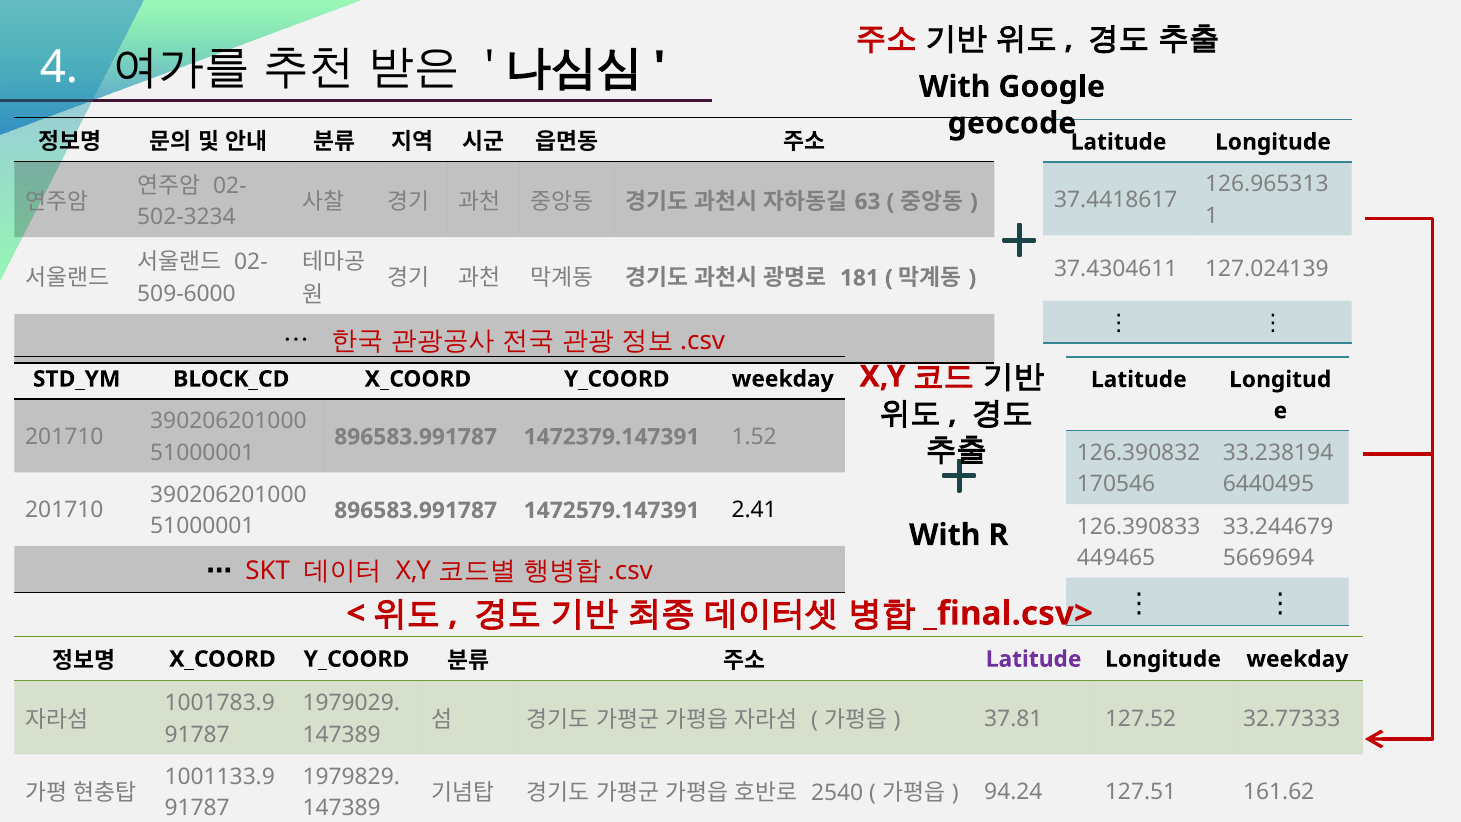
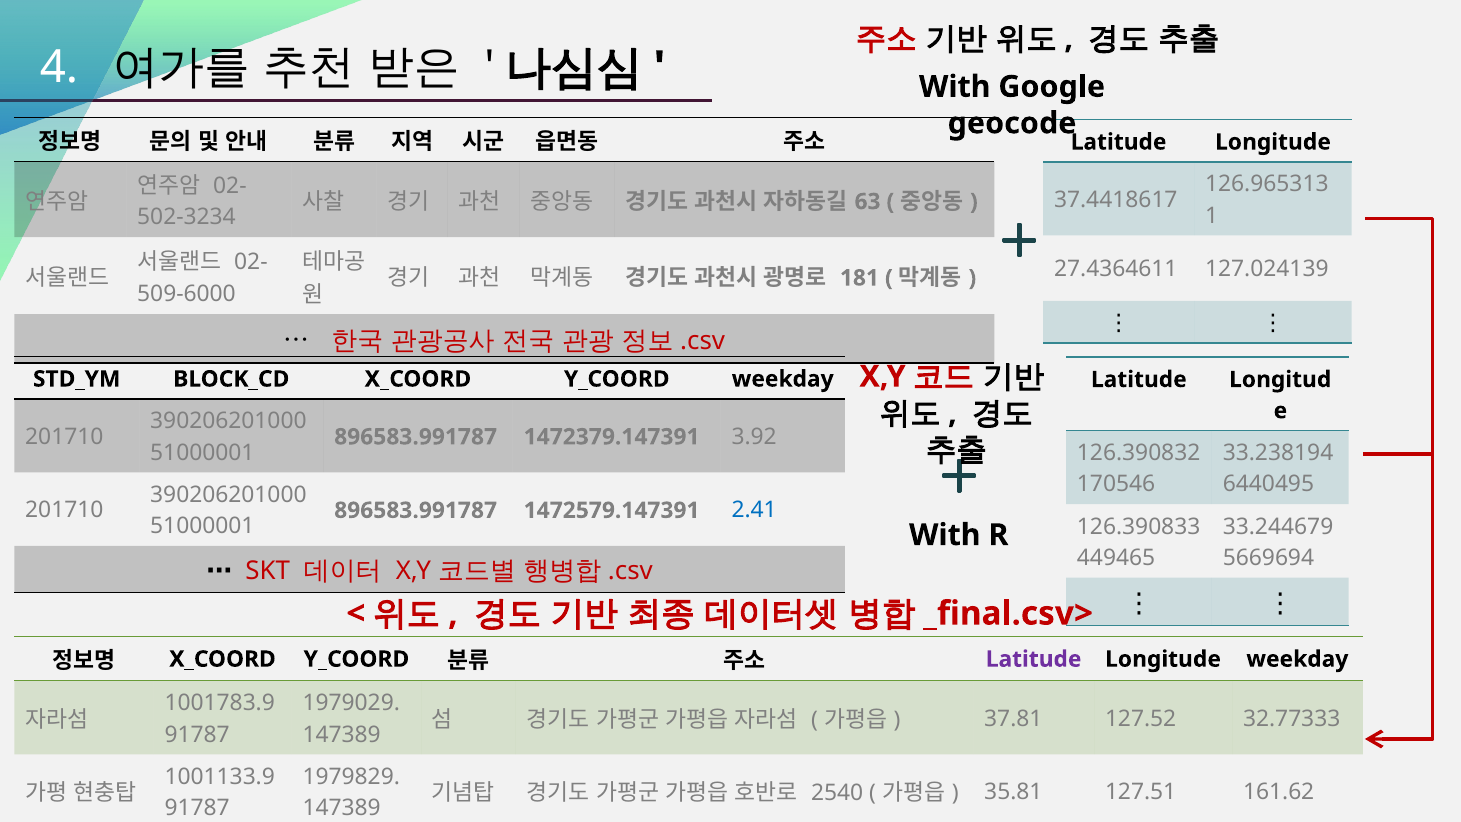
37.4304611: 37.4304611 -> 27.4364611 (1116, 269)
1.52: 1.52 -> 3.92 (754, 437)
2.41 colour: black -> blue (754, 510)
94.24: 94.24 -> 35.81 (1013, 792)
